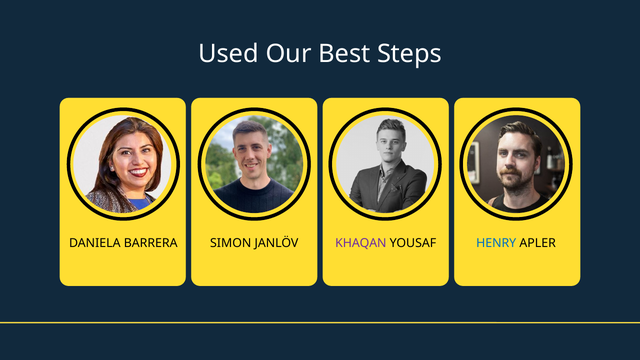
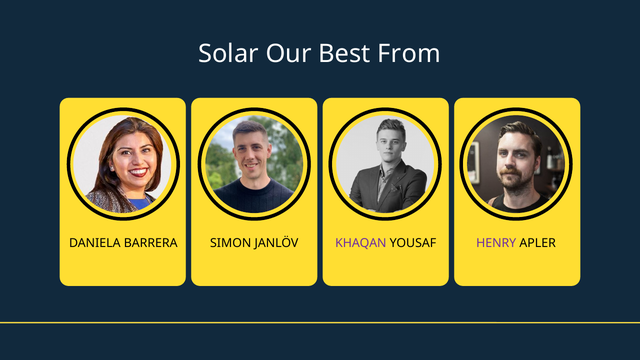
Used: Used -> Solar (228, 54)
Steps: Steps -> From (409, 54)
HENRY colour: blue -> purple (496, 243)
